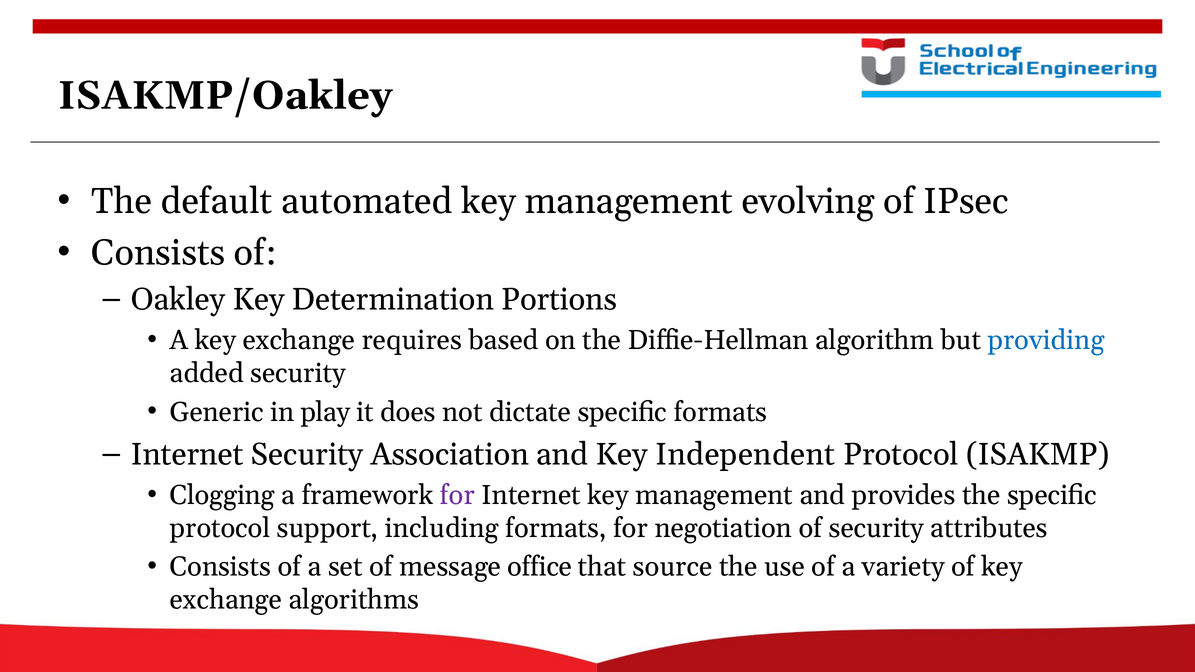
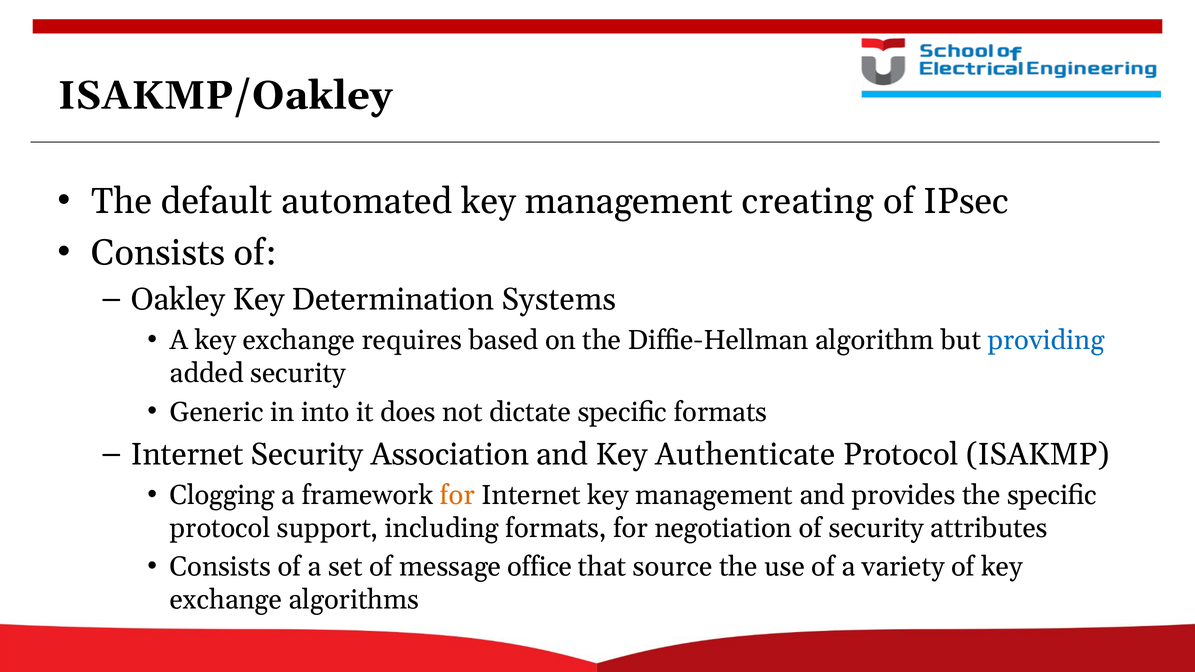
evolving: evolving -> creating (808, 201)
Portions: Portions -> Systems (559, 300)
play: play -> into (325, 412)
Independent: Independent -> Authenticate (745, 454)
for colour: purple -> orange (457, 495)
